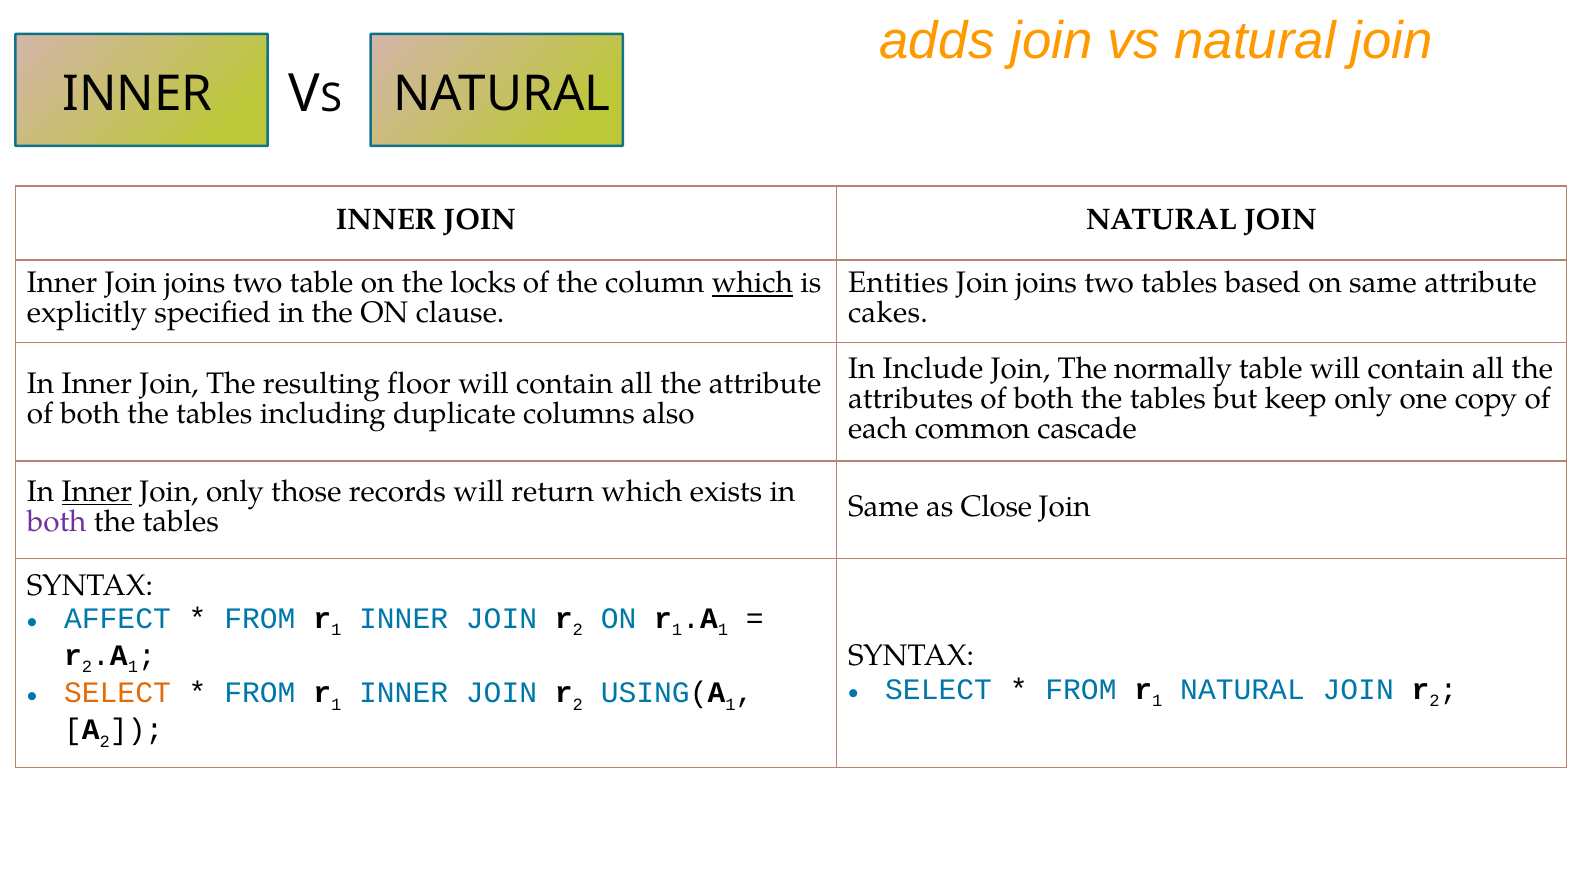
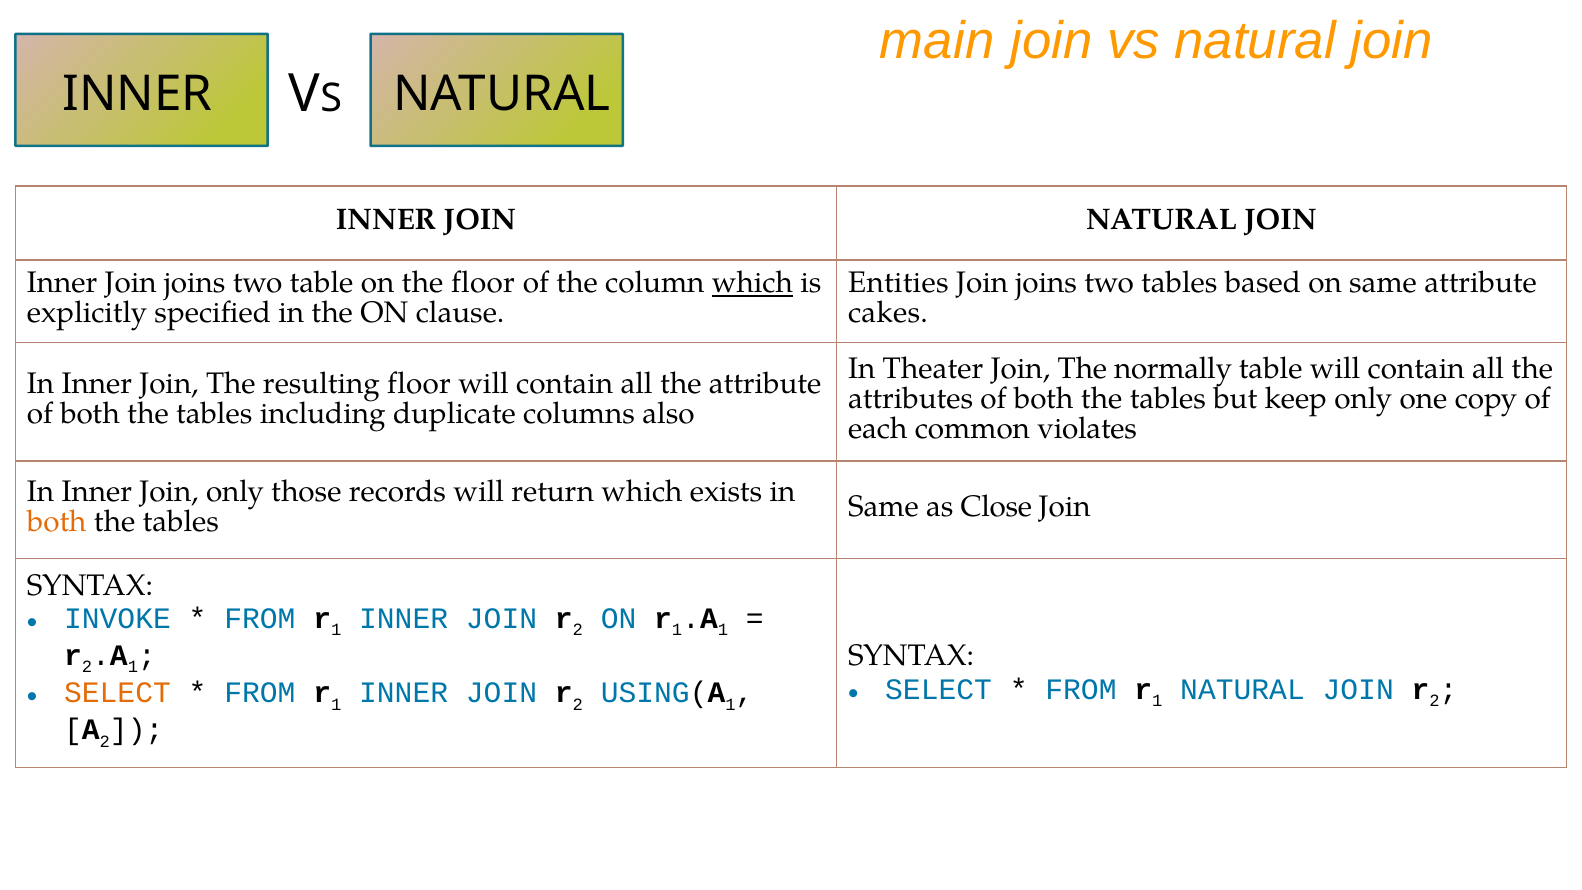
adds: adds -> main (937, 41)
the locks: locks -> floor (483, 283)
Include: Include -> Theater (933, 369)
cascade: cascade -> violates (1087, 429)
Inner underline: present -> none (97, 492)
both colour: purple -> orange (57, 522)
AFFECT: AFFECT -> INVOKE (117, 618)
